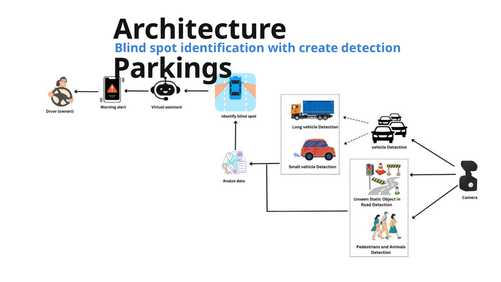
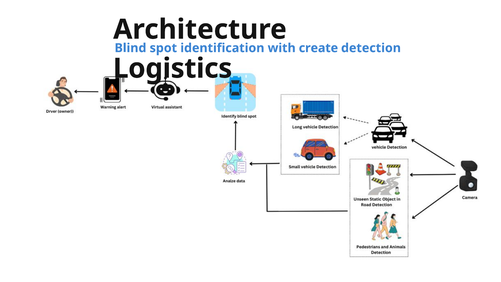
Parkings: Parkings -> Logistics (173, 68)
